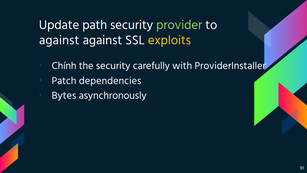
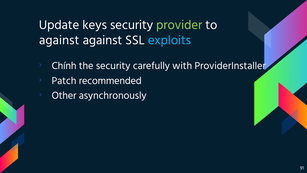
path: path -> keys (95, 25)
exploits colour: yellow -> light blue (169, 40)
dependencies: dependencies -> recommended (110, 81)
Bytes: Bytes -> Other (64, 95)
